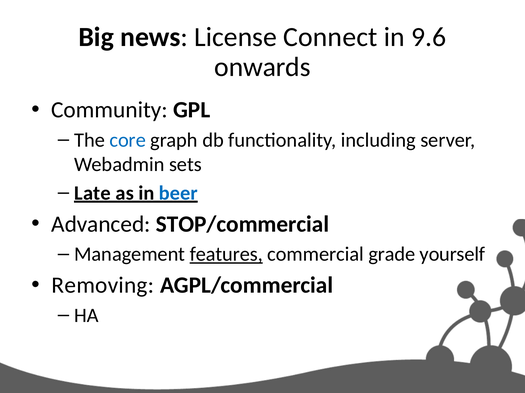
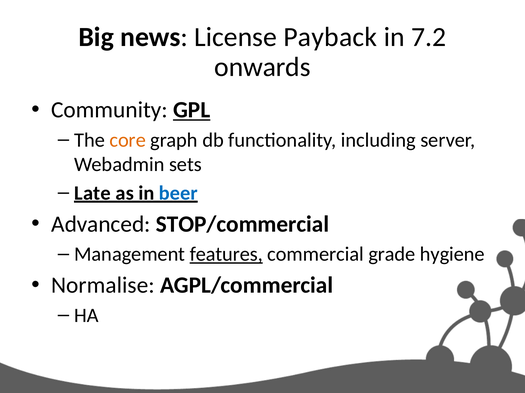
Connect: Connect -> Payback (330, 37)
9.6: 9.6 -> 7.2 (429, 37)
GPL underline: none -> present (192, 110)
core colour: blue -> orange (128, 140)
yourself: yourself -> hygiene (452, 255)
Removing: Removing -> Normalise (103, 286)
